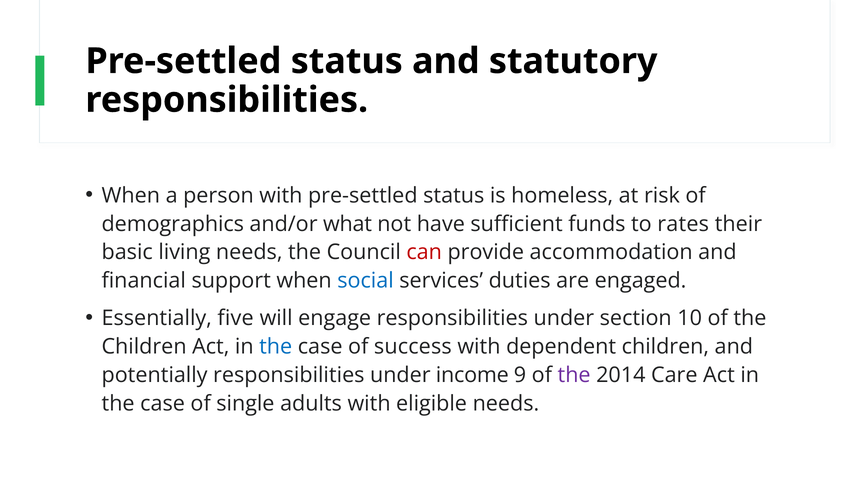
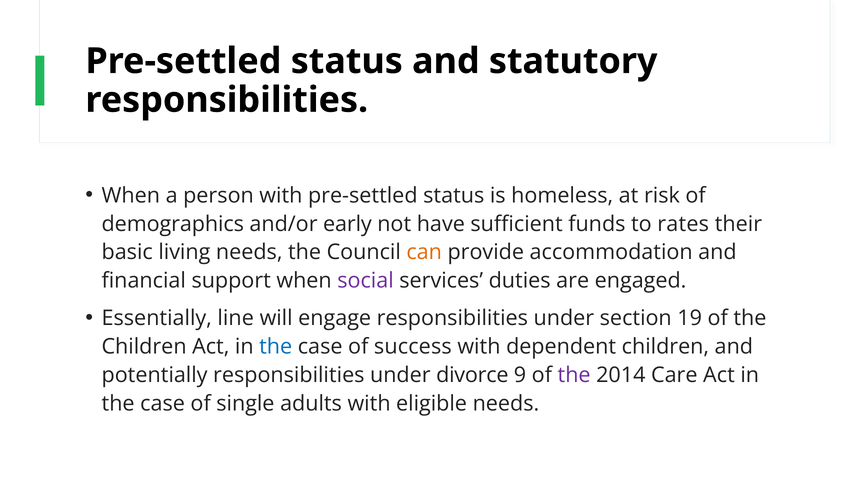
what: what -> early (347, 224)
can colour: red -> orange (424, 253)
social colour: blue -> purple (365, 281)
five: five -> line (236, 319)
10: 10 -> 19 (690, 319)
income: income -> divorce (472, 375)
